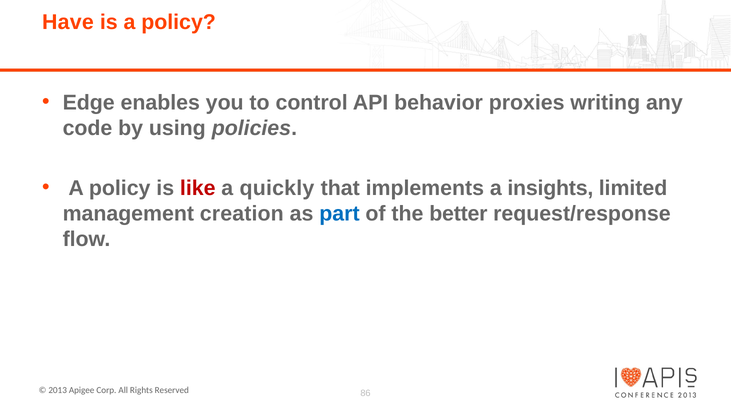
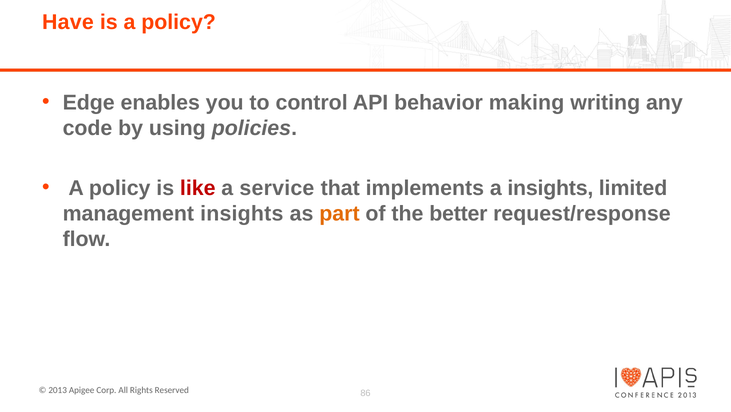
proxies: proxies -> making (527, 102)
quickly: quickly -> service (277, 188)
management creation: creation -> insights (242, 214)
part colour: blue -> orange (339, 214)
